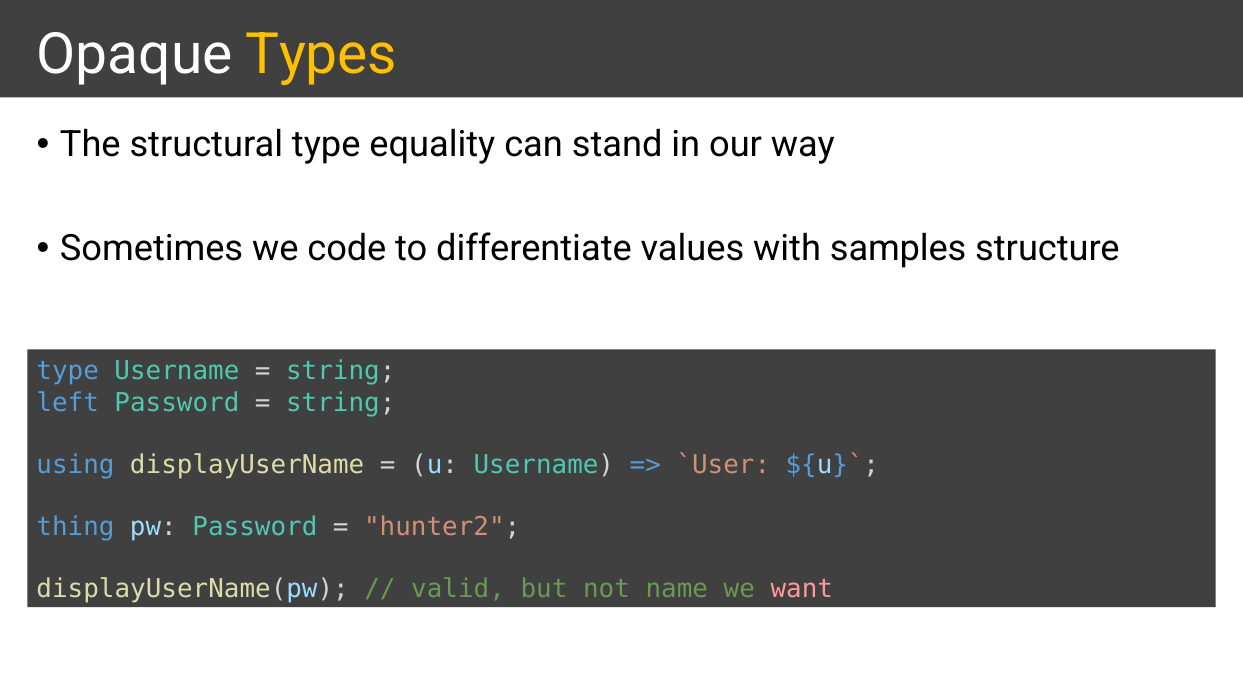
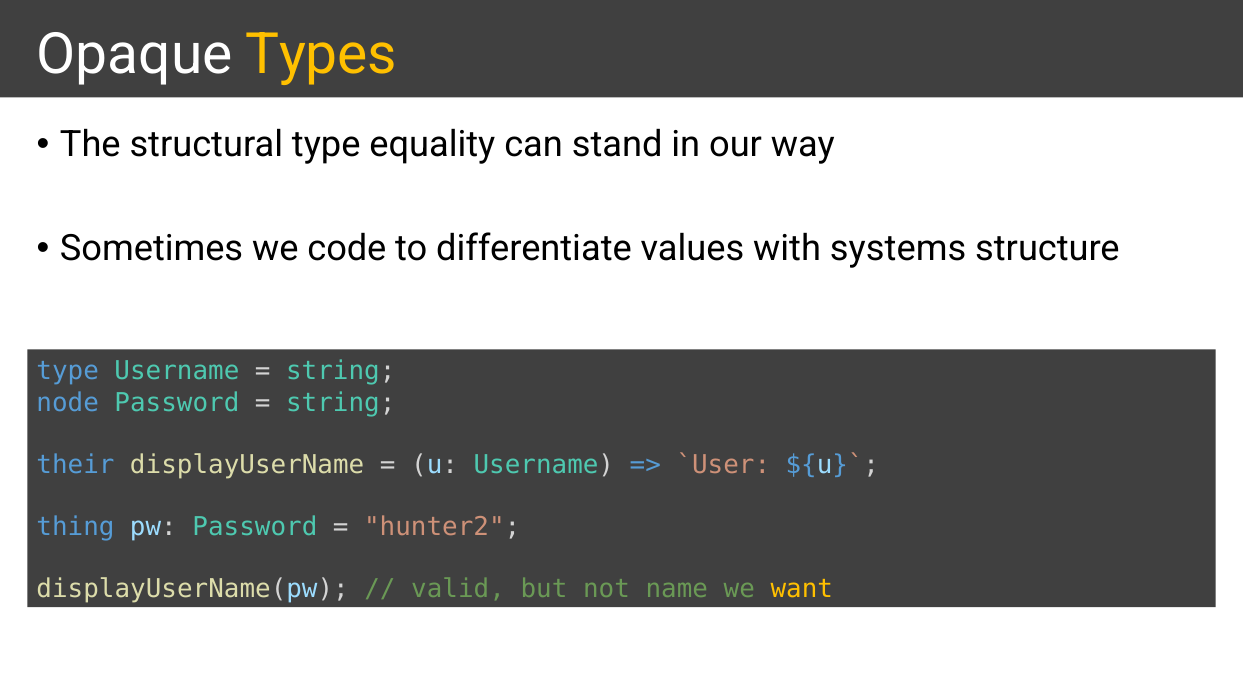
samples: samples -> systems (898, 249)
left: left -> node (68, 403)
using: using -> their (76, 465)
want colour: pink -> yellow (802, 589)
